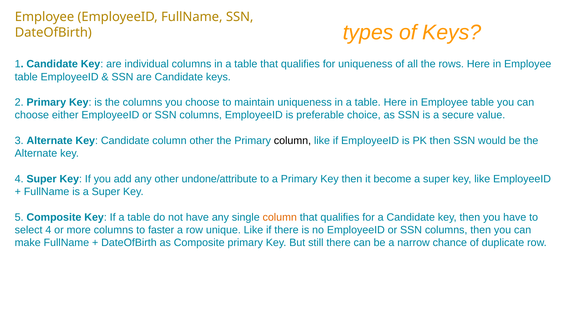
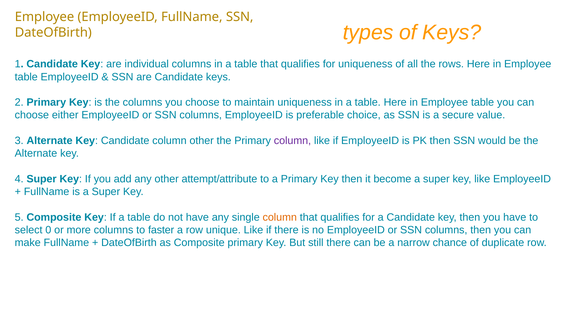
column colour: black -> purple (292, 141)
undone/attribute: undone/attribute -> attempt/attribute (219, 179)
select 4: 4 -> 0 (48, 230)
